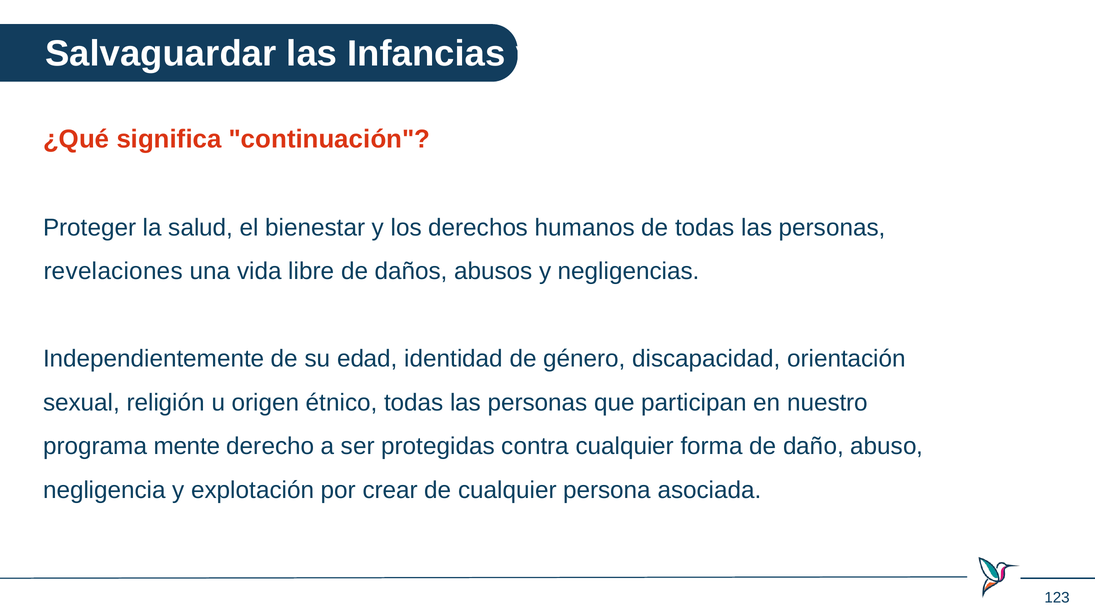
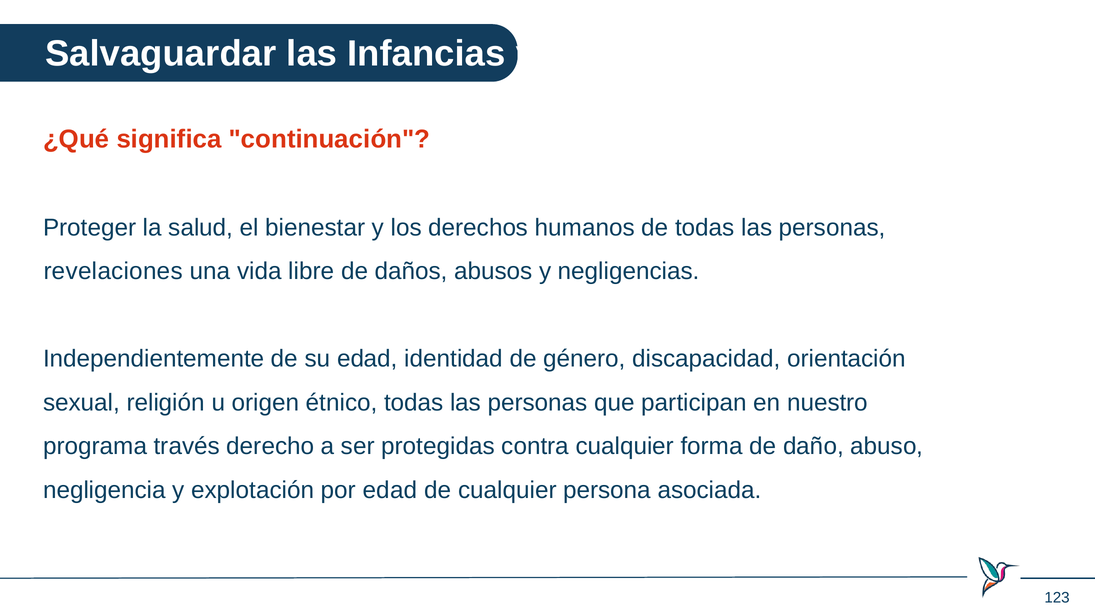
mente: mente -> través (187, 446)
por crear: crear -> edad (390, 490)
